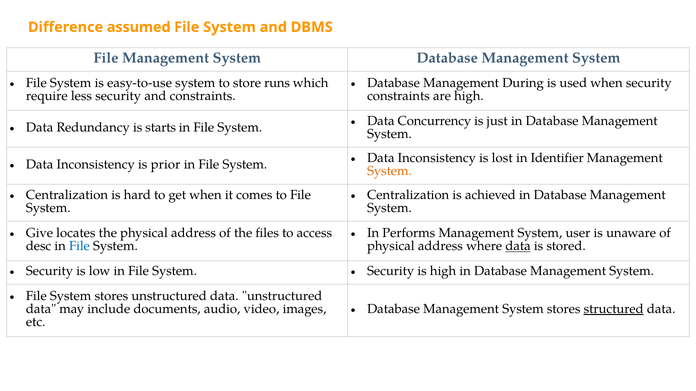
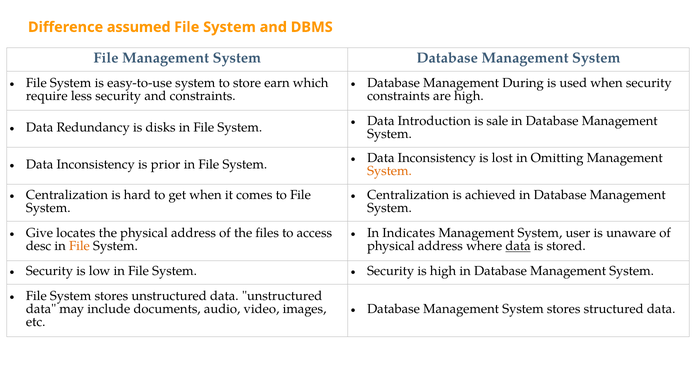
runs: runs -> earn (277, 83)
Concurrency: Concurrency -> Introduction (434, 121)
just: just -> sale (497, 121)
starts: starts -> disks (161, 128)
Identifier: Identifier -> Omitting (557, 158)
Performs: Performs -> Indicates (409, 233)
File colour: blue -> orange (79, 246)
structured underline: present -> none (614, 309)
